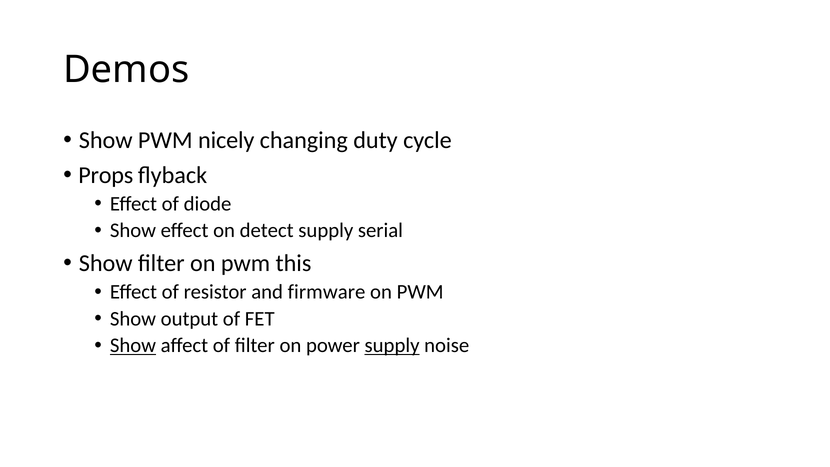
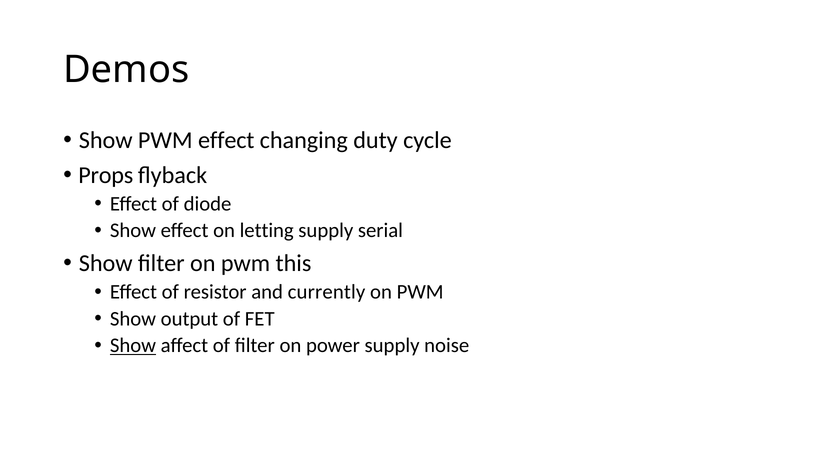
PWM nicely: nicely -> effect (226, 140)
detect: detect -> letting (267, 230)
firmware: firmware -> currently (327, 292)
supply underline: present -> none (392, 345)
